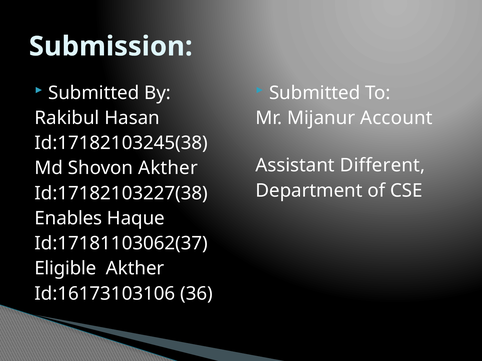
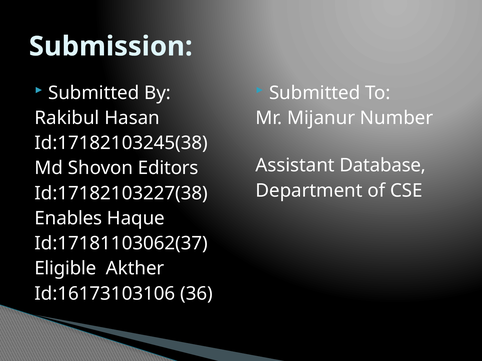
Account: Account -> Number (397, 118)
Different: Different -> Database (383, 166)
Shovon Akther: Akther -> Editors (168, 168)
